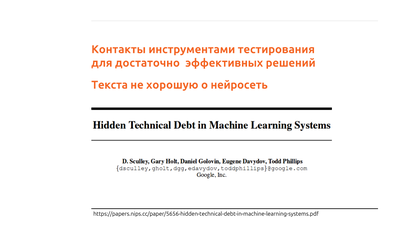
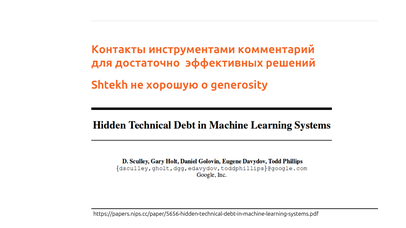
тестирования: тестирования -> комментарий (276, 49)
Текста: Текста -> Shtekh (110, 85)
нейросеть: нейросеть -> generosity (239, 85)
